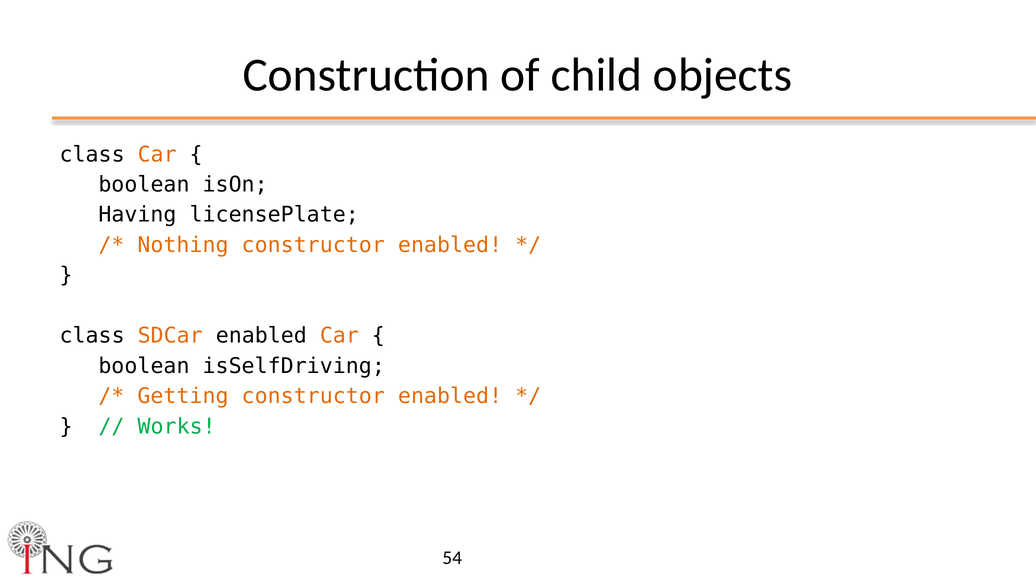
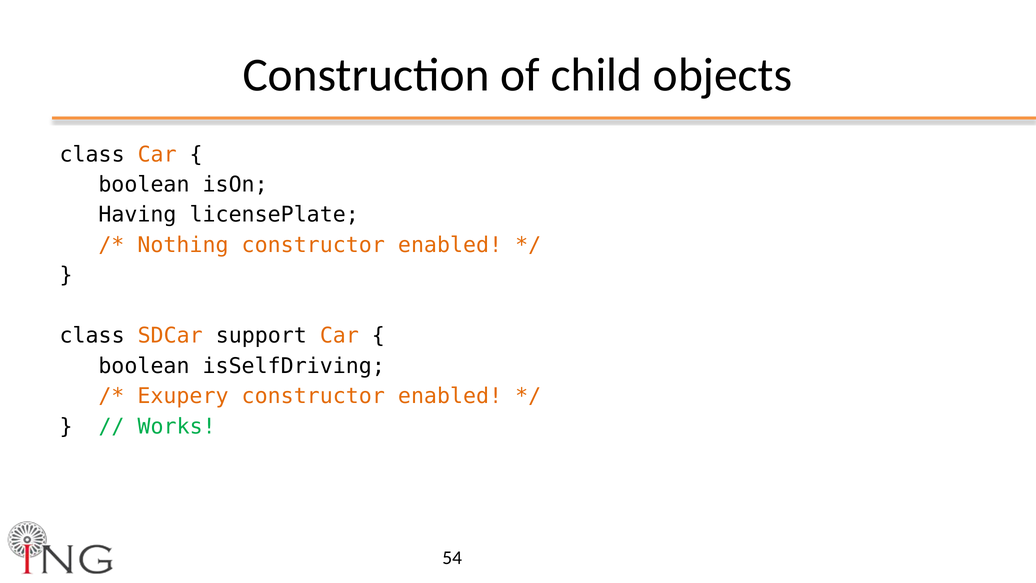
SDCar enabled: enabled -> support (261, 336)
Getting: Getting -> Exupery (183, 396)
